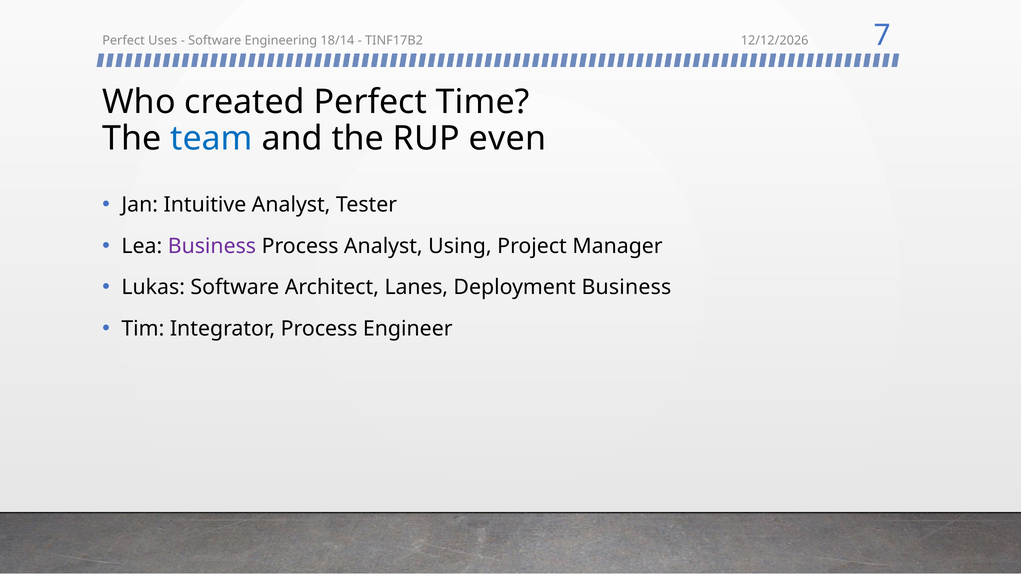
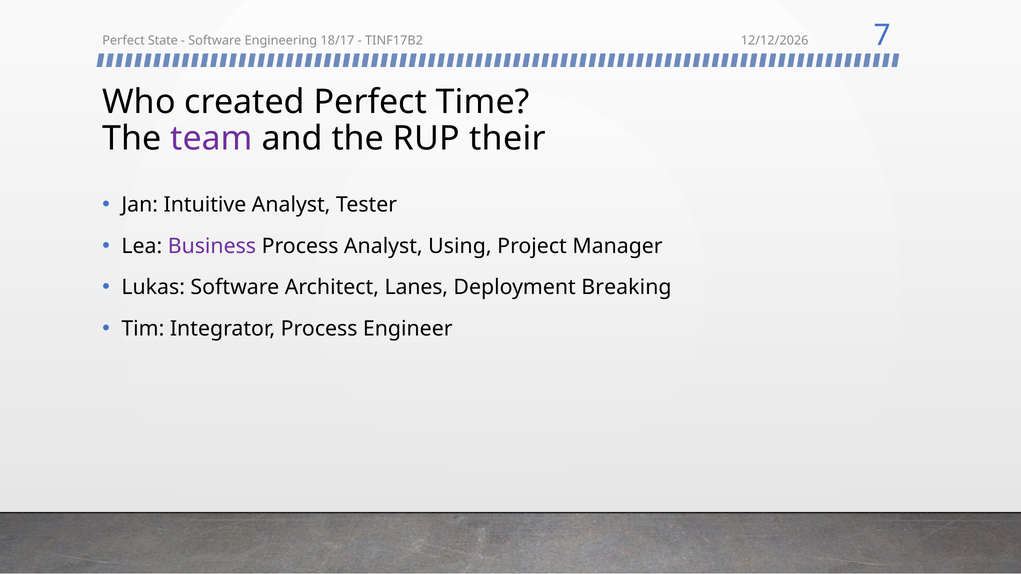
Uses: Uses -> State (163, 40)
18/14: 18/14 -> 18/17 (337, 40)
team colour: blue -> purple (212, 139)
even: even -> their (507, 139)
Deployment Business: Business -> Breaking (626, 288)
